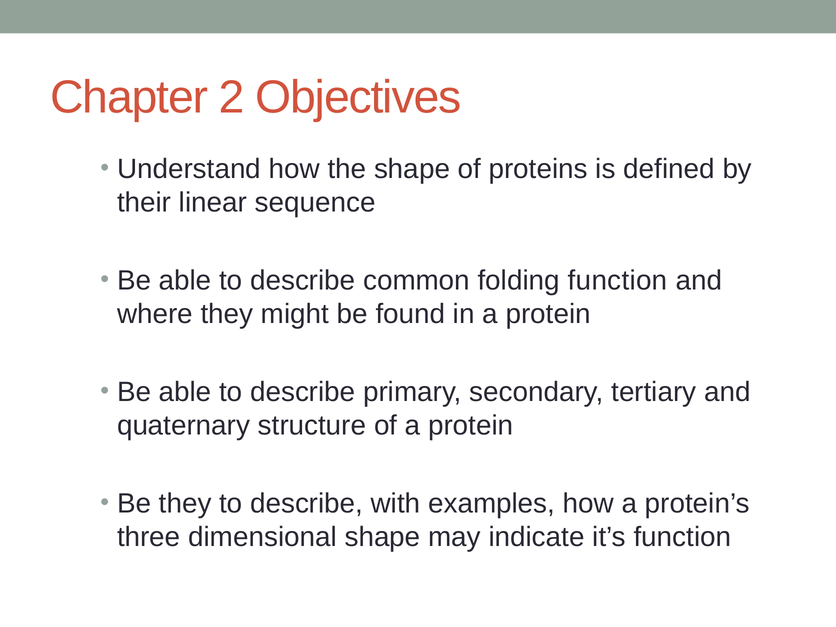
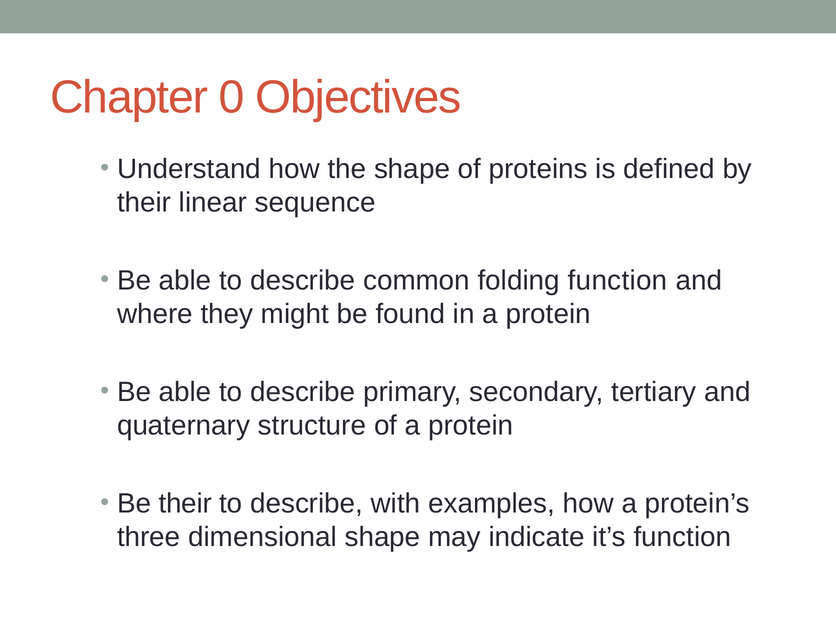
2: 2 -> 0 (232, 97)
Be they: they -> their (185, 503)
